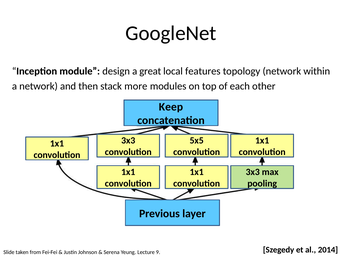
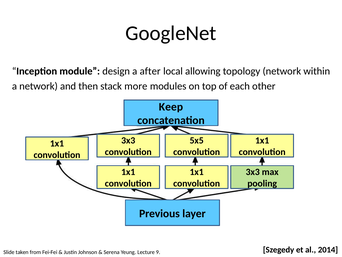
great: great -> after (150, 71)
features: features -> allowing (203, 71)
